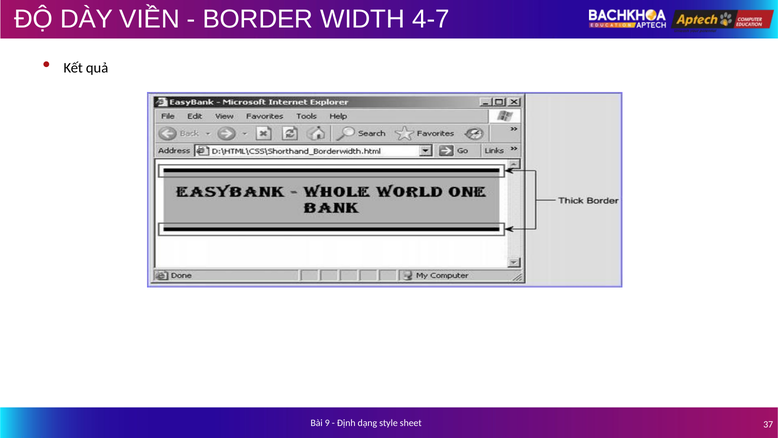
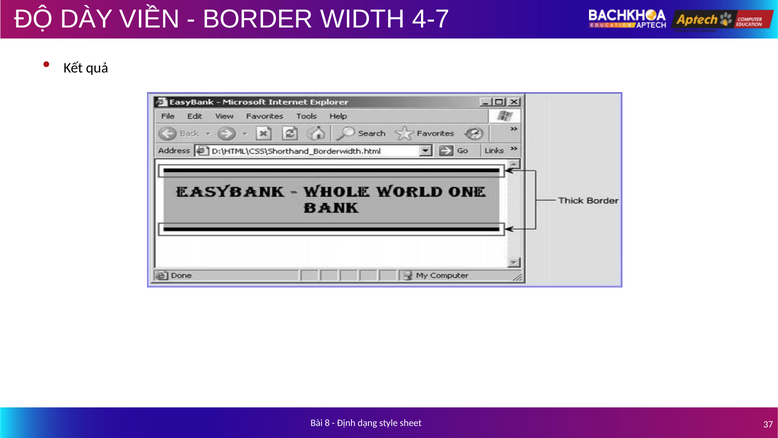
9: 9 -> 8 (327, 423)
